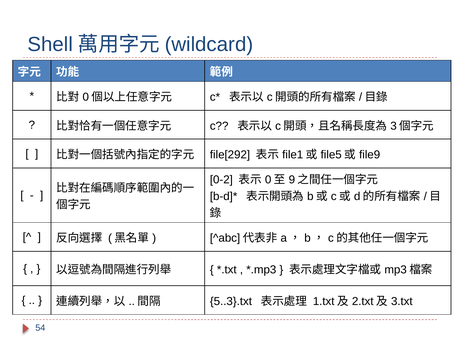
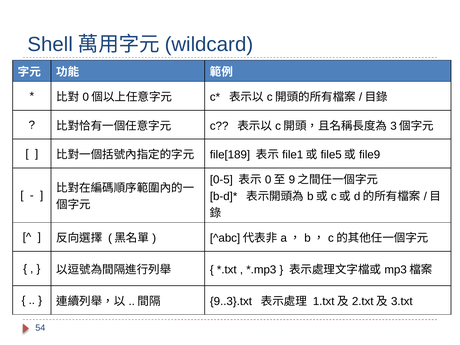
file[292: file[292 -> file[189 (230, 155)
0-2: 0-2 -> 0-5 (221, 180)
5..3}.txt: 5..3}.txt -> 9..3}.txt (231, 301)
